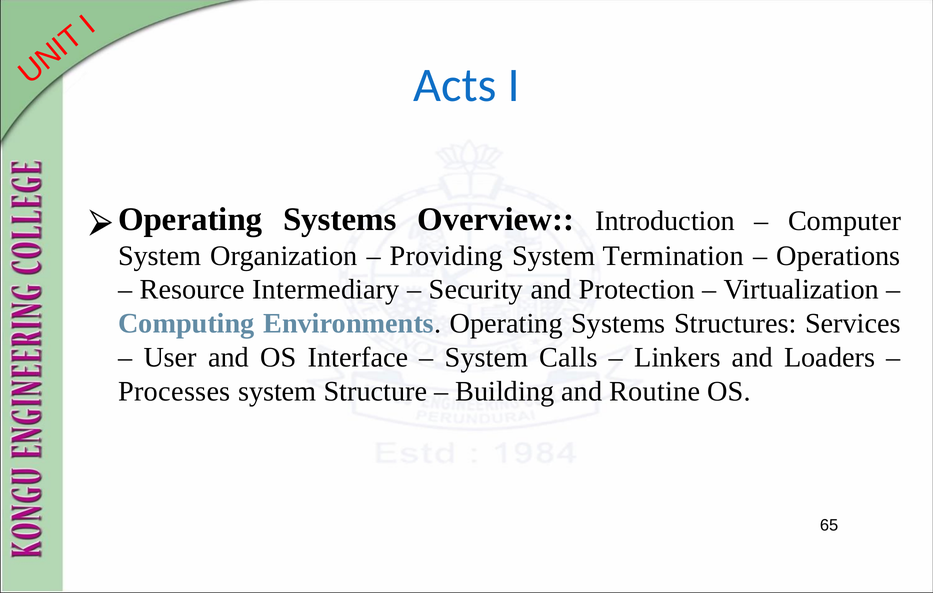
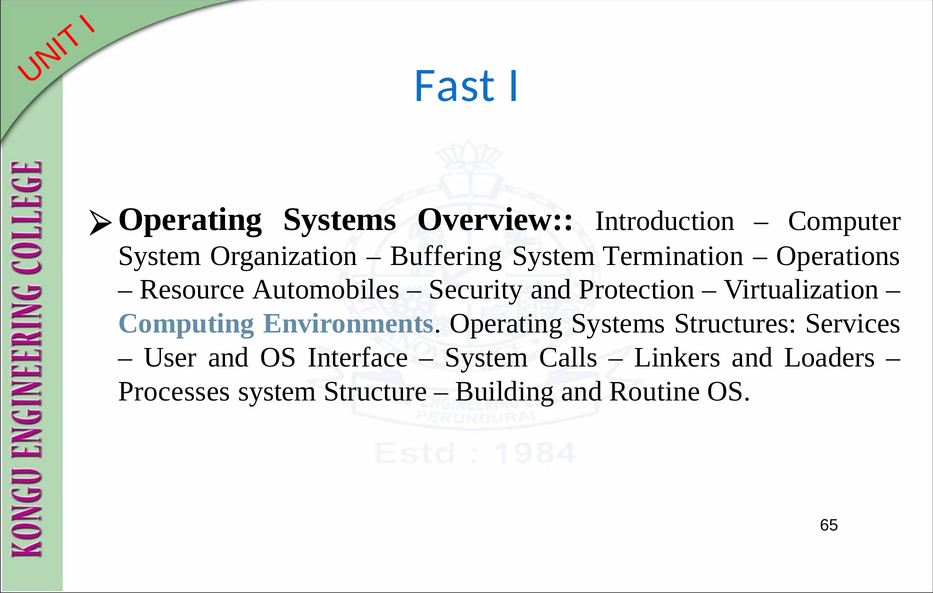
Acts: Acts -> Fast (455, 85)
Providing: Providing -> Buffering (446, 256)
Intermediary: Intermediary -> Automobiles (326, 290)
